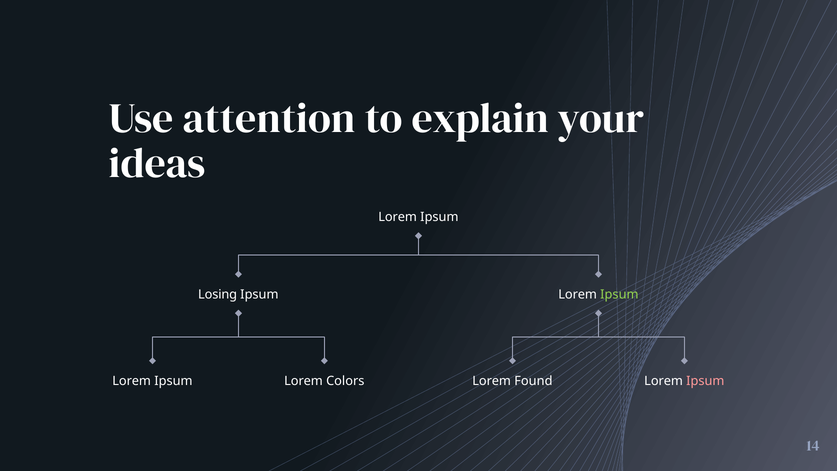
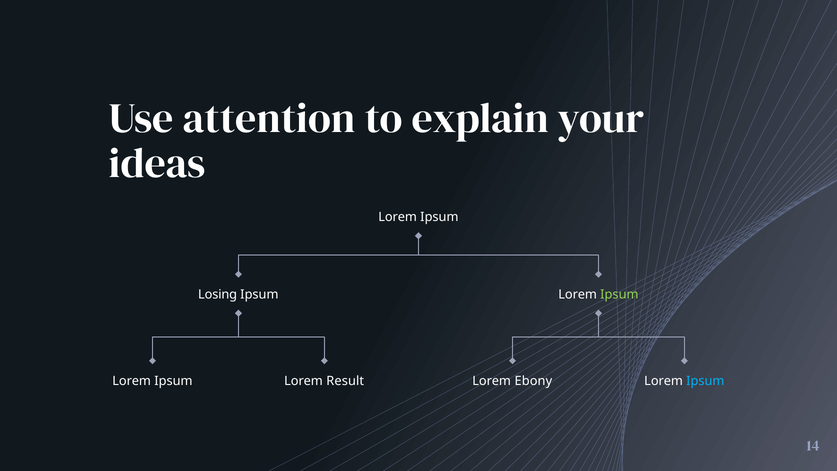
Colors: Colors -> Result (345, 381)
Found: Found -> Ebony (533, 381)
Ipsum colour: pink -> light blue (705, 381)
